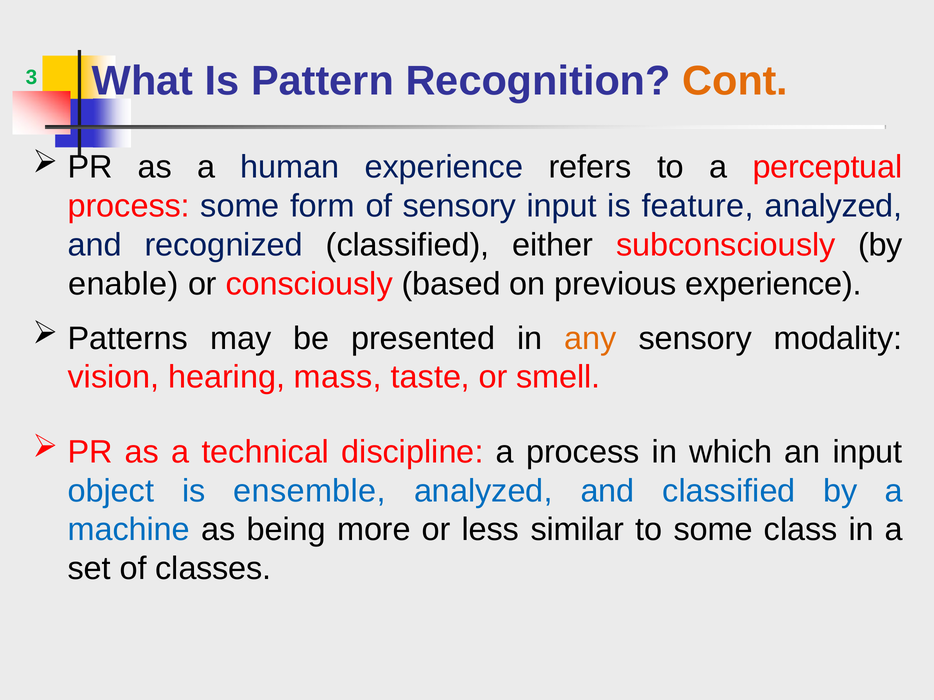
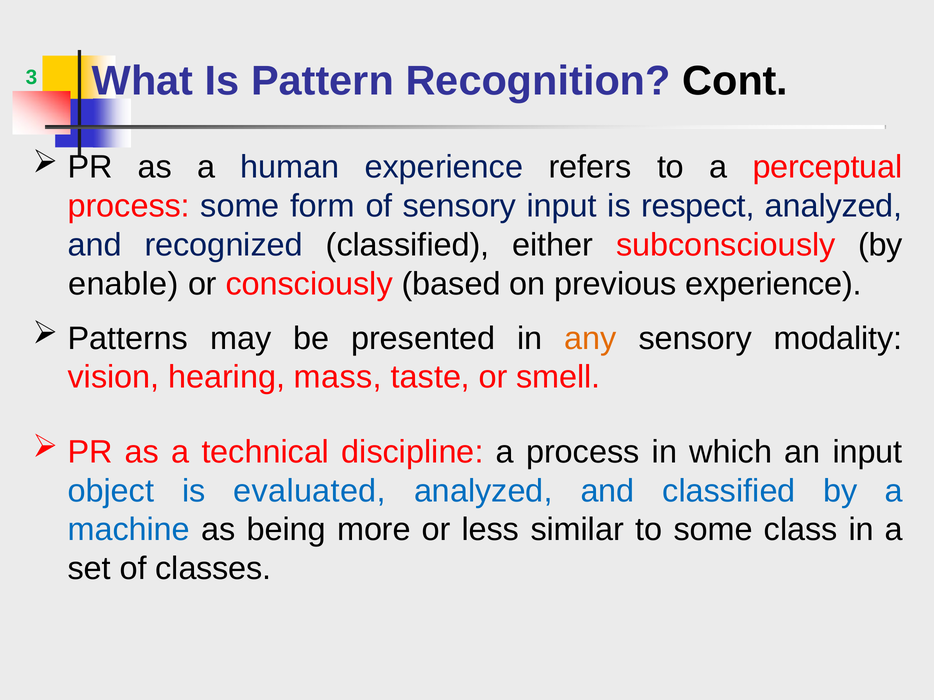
Cont colour: orange -> black (735, 81)
feature: feature -> respect (698, 206)
ensemble: ensemble -> evaluated (310, 491)
